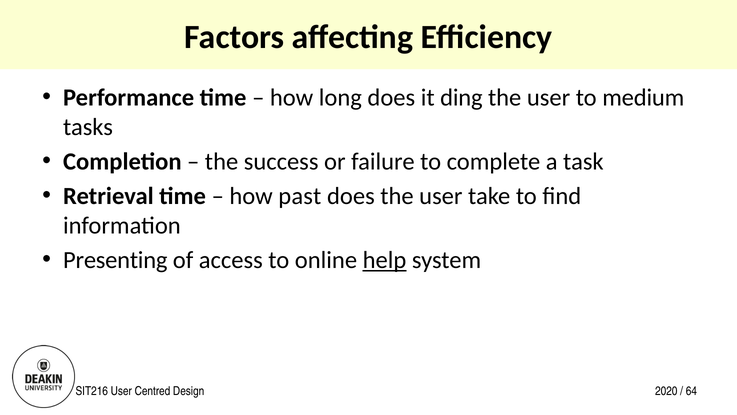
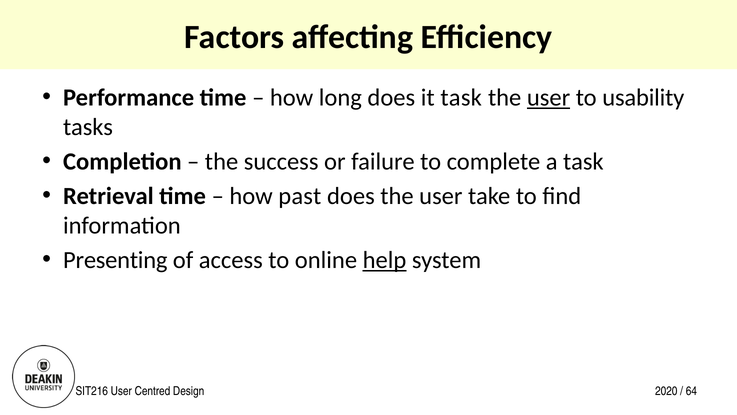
it ding: ding -> task (461, 98)
user underline: none -> present (549, 98)
medium: medium -> usability (643, 98)
